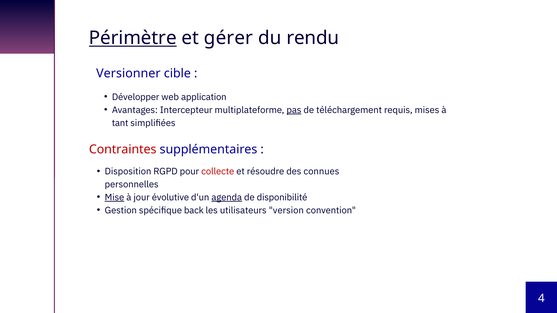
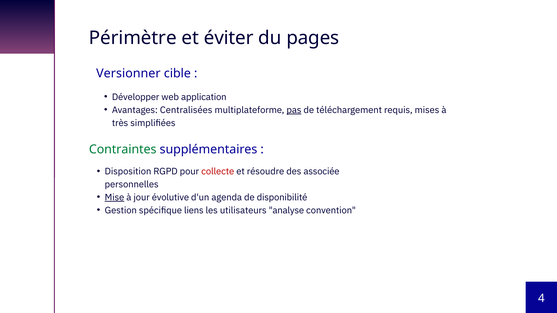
Périmètre underline: present -> none (133, 38)
gérer: gérer -> éviter (229, 38)
rendu: rendu -> pages (313, 38)
Intercepteur: Intercepteur -> Centralisées (186, 110)
tant: tant -> très (120, 123)
Contraintes colour: red -> green (123, 150)
connues: connues -> associée (322, 172)
agenda underline: present -> none (227, 198)
back: back -> liens (194, 211)
version: version -> analyse (286, 211)
